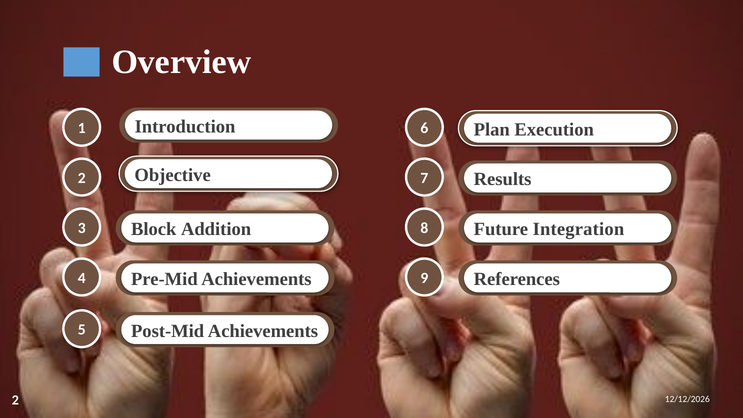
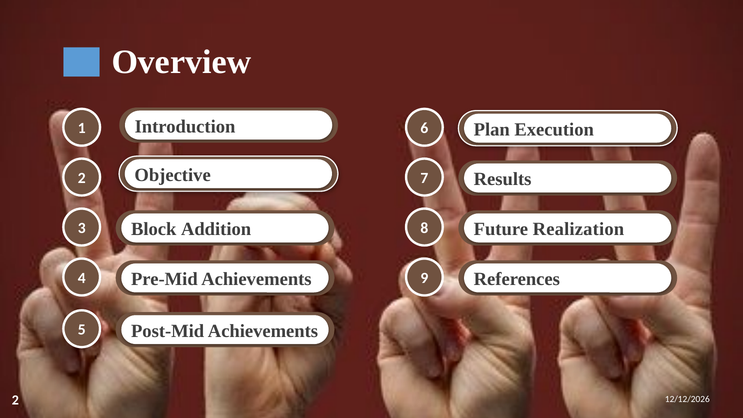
Integration: Integration -> Realization (578, 229)
